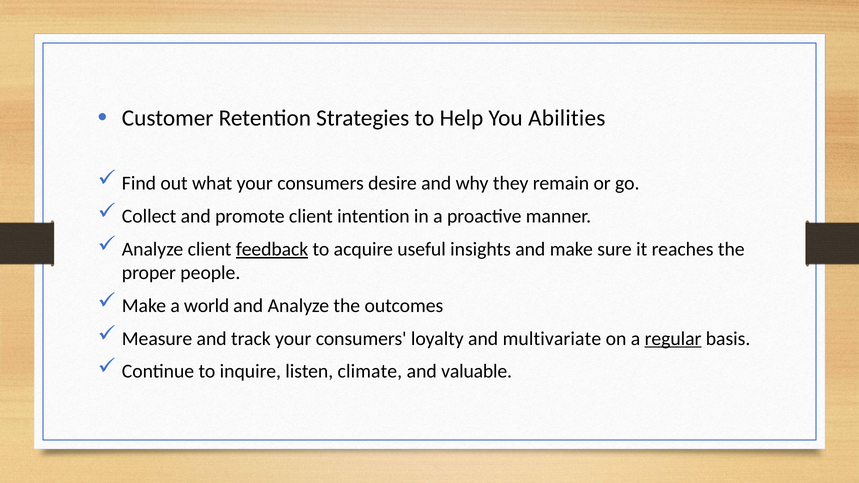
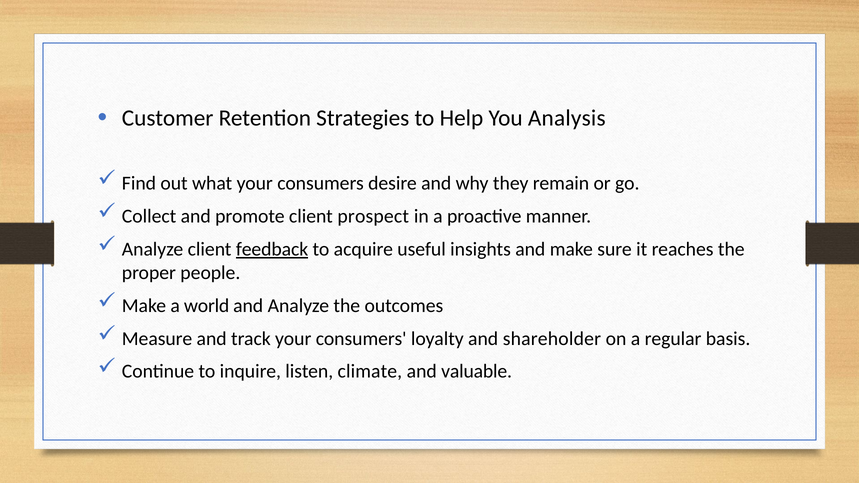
Abilities: Abilities -> Analysis (567, 118)
intention: intention -> prospect (373, 216)
multivariate: multivariate -> shareholder (552, 339)
regular underline: present -> none (673, 339)
